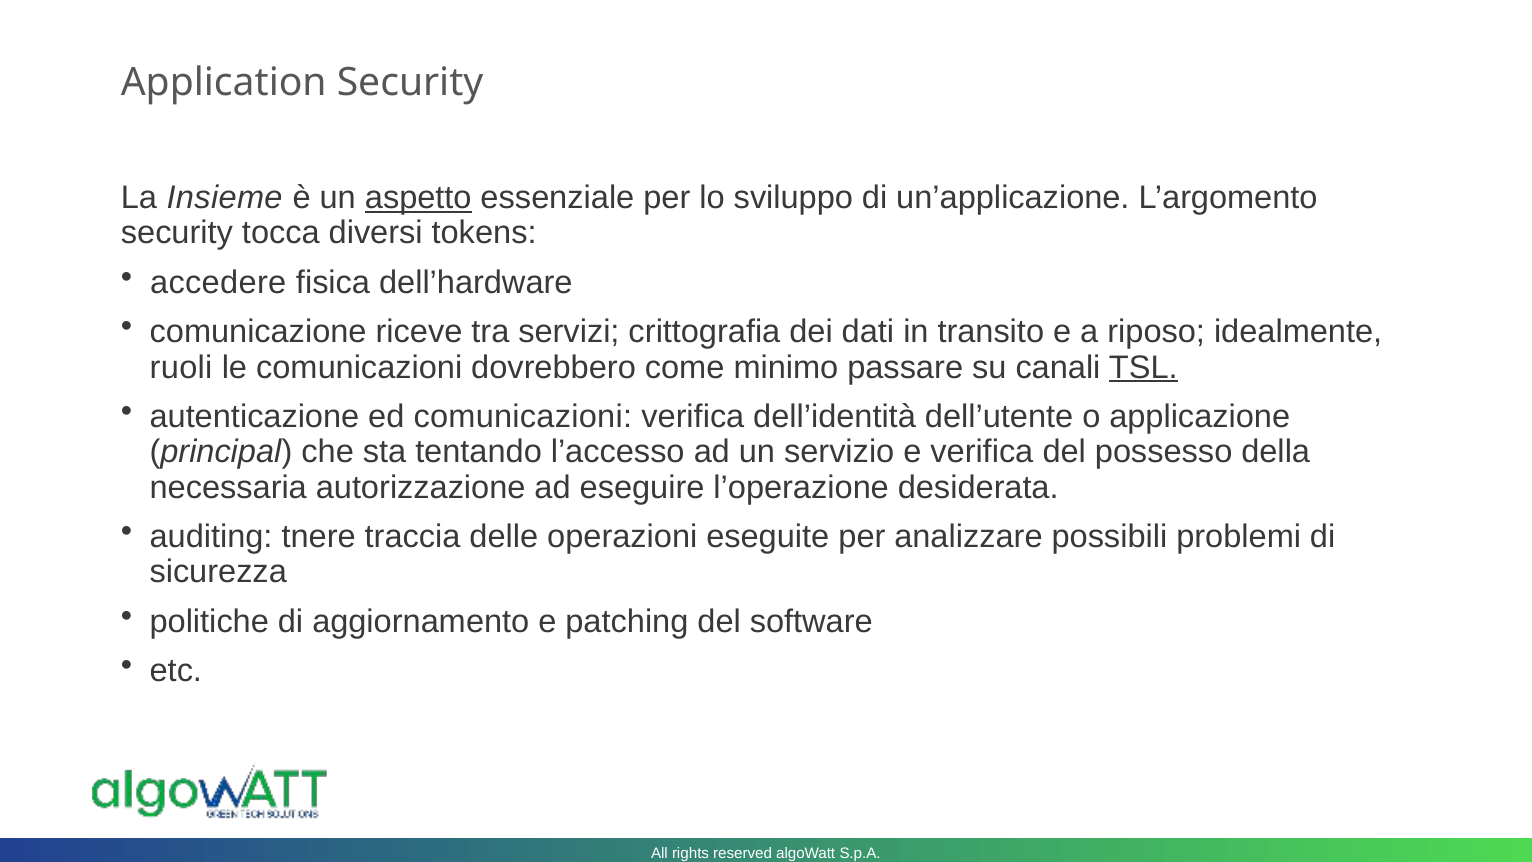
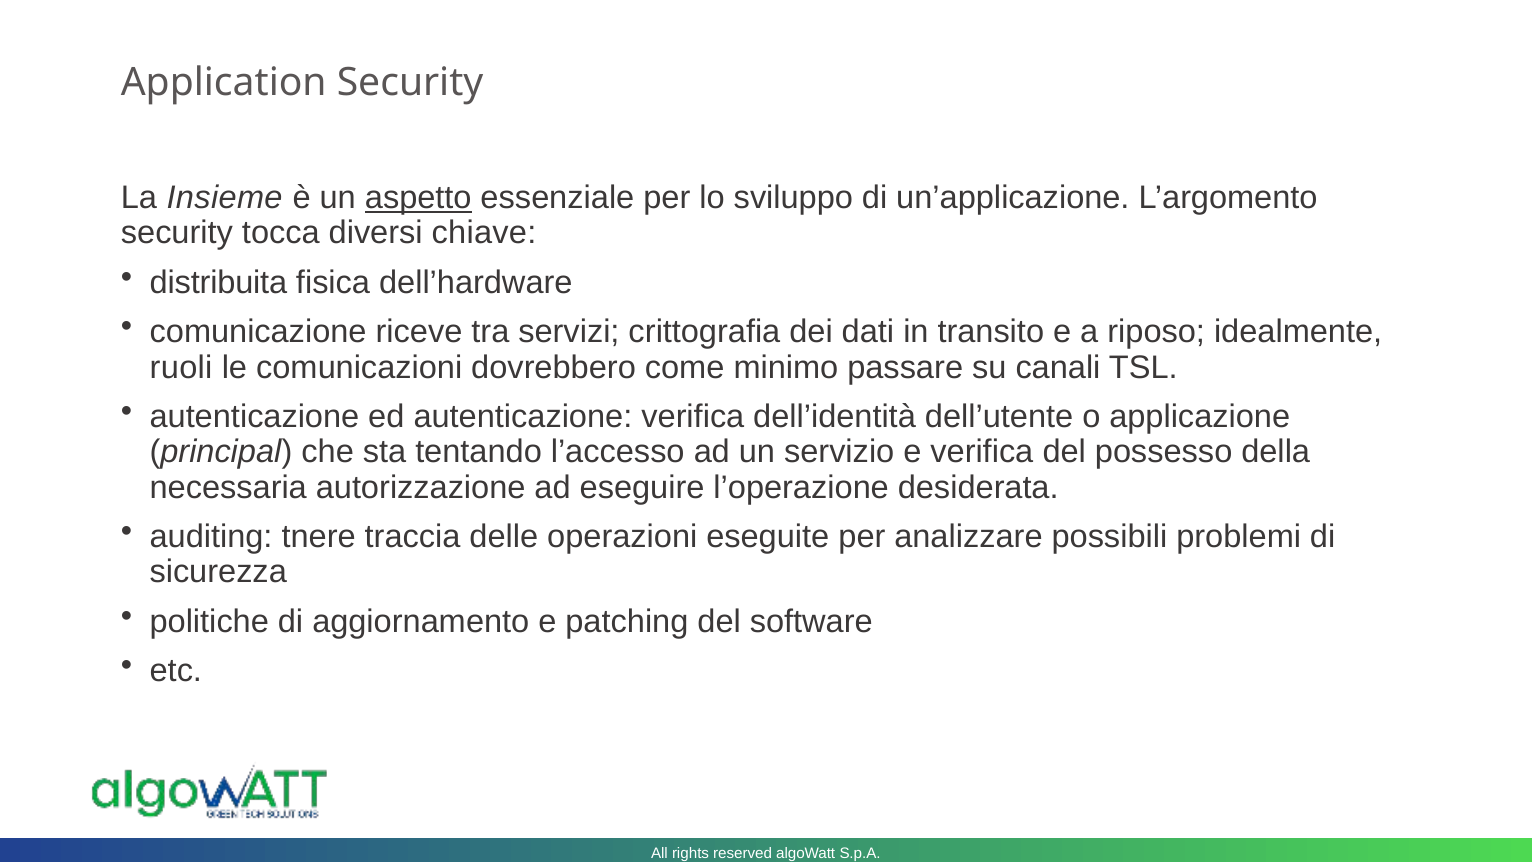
tokens: tokens -> chiave (484, 233)
accedere: accedere -> distribuita (218, 282)
TSL underline: present -> none (1143, 367)
ed comunicazioni: comunicazioni -> autenticazione (523, 417)
